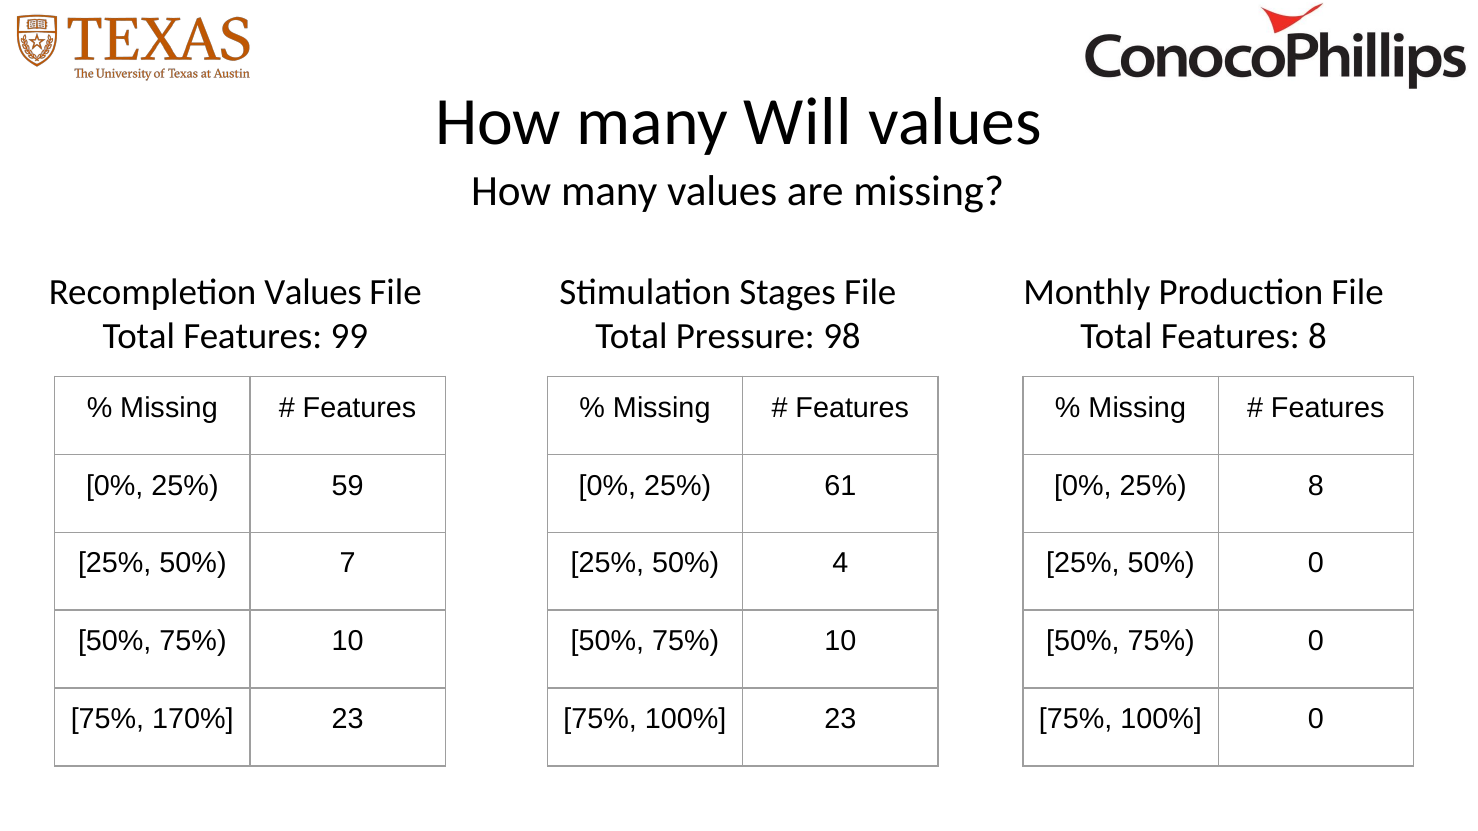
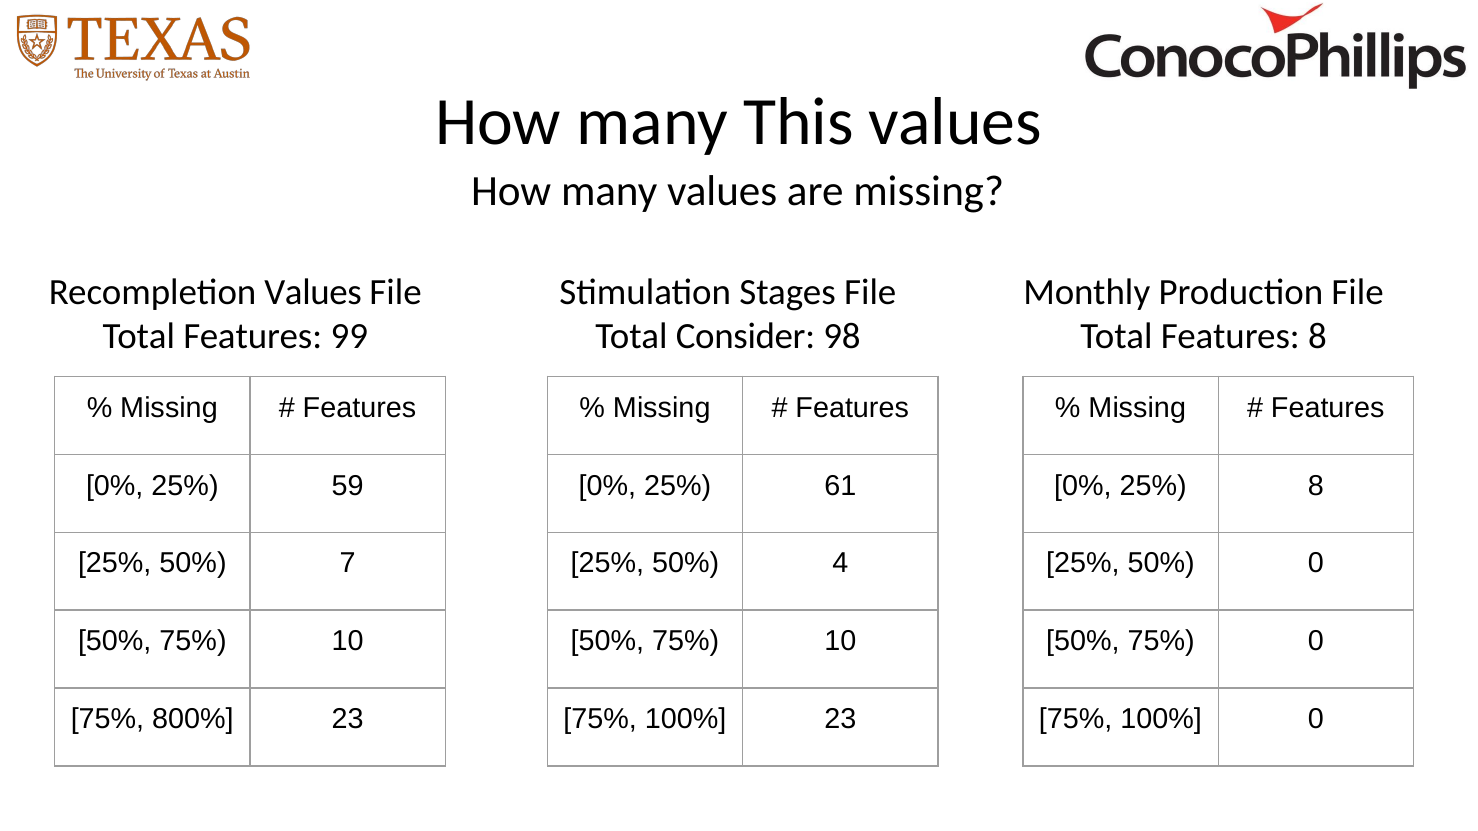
Will: Will -> This (798, 122)
Pressure: Pressure -> Consider (746, 337)
170%: 170% -> 800% (193, 720)
